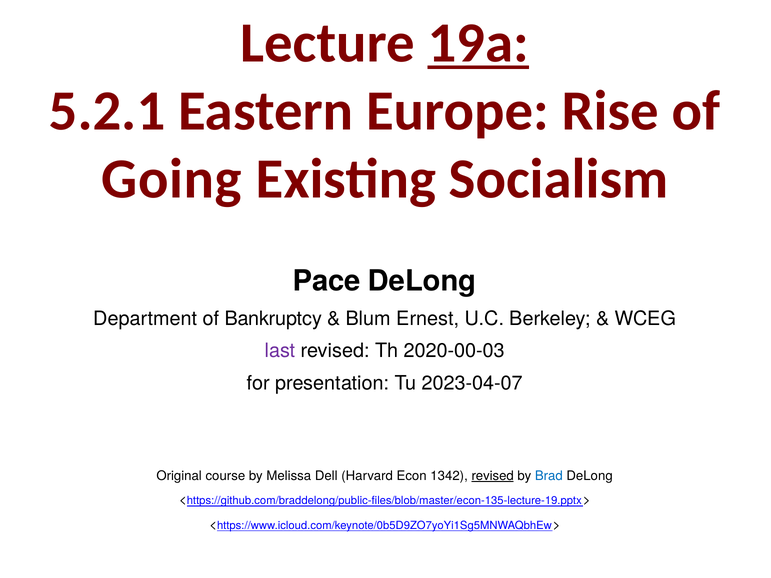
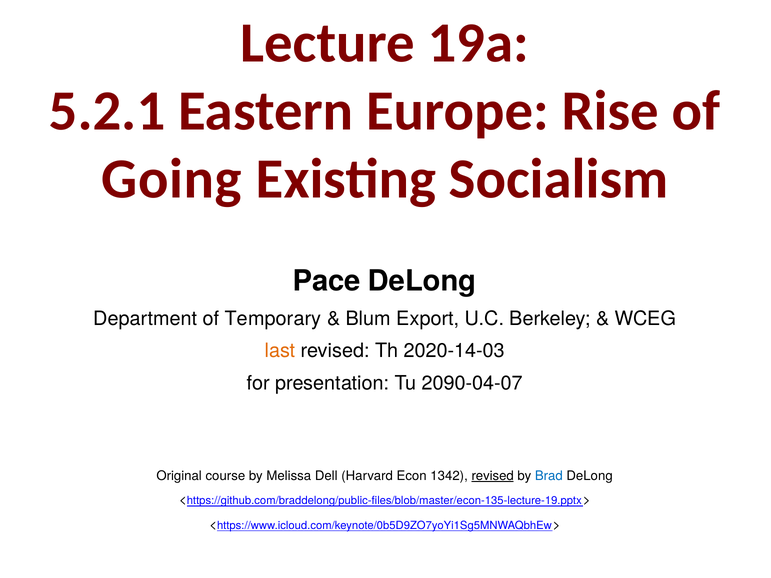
19a underline: present -> none (478, 43)
Bankruptcy: Bankruptcy -> Temporary (273, 319)
Ernest: Ernest -> Export (428, 319)
last colour: purple -> orange (280, 351)
2020-00-03: 2020-00-03 -> 2020-14-03 (454, 351)
2023-04-07: 2023-04-07 -> 2090-04-07 (472, 383)
